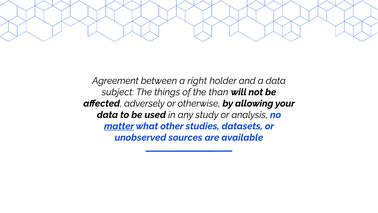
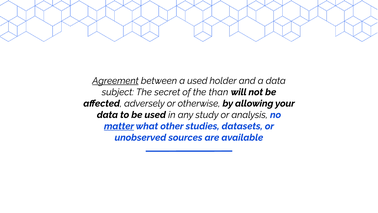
Agreement underline: none -> present (115, 81)
a right: right -> used (197, 81)
things: things -> secret (167, 92)
